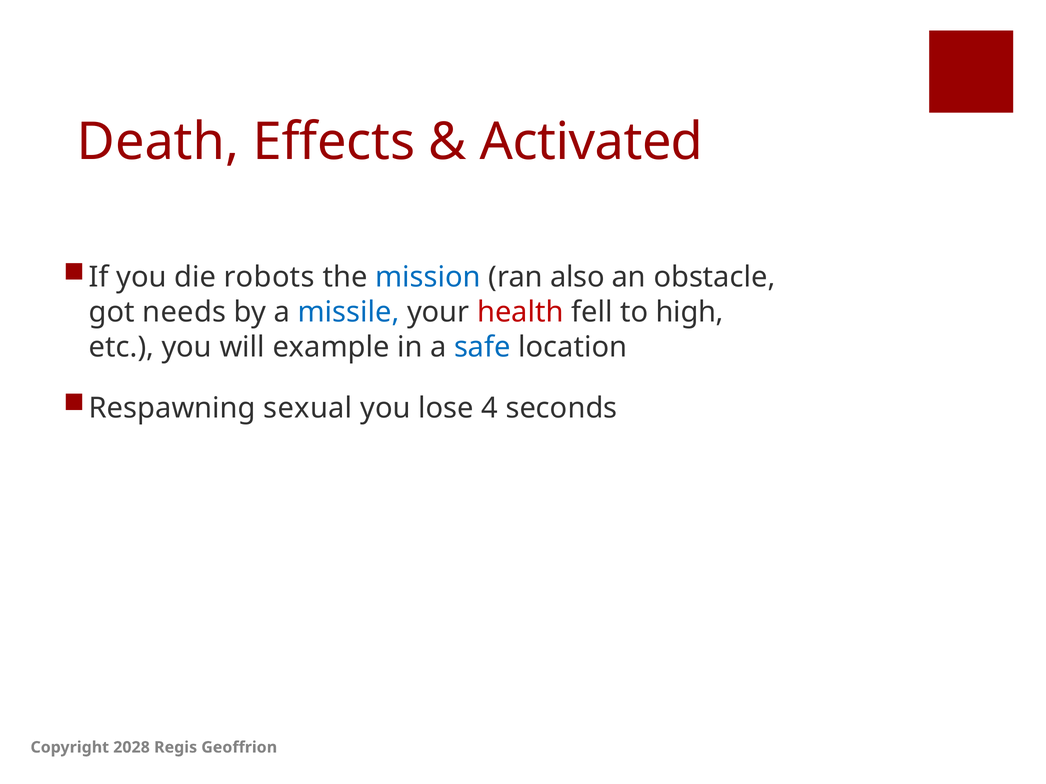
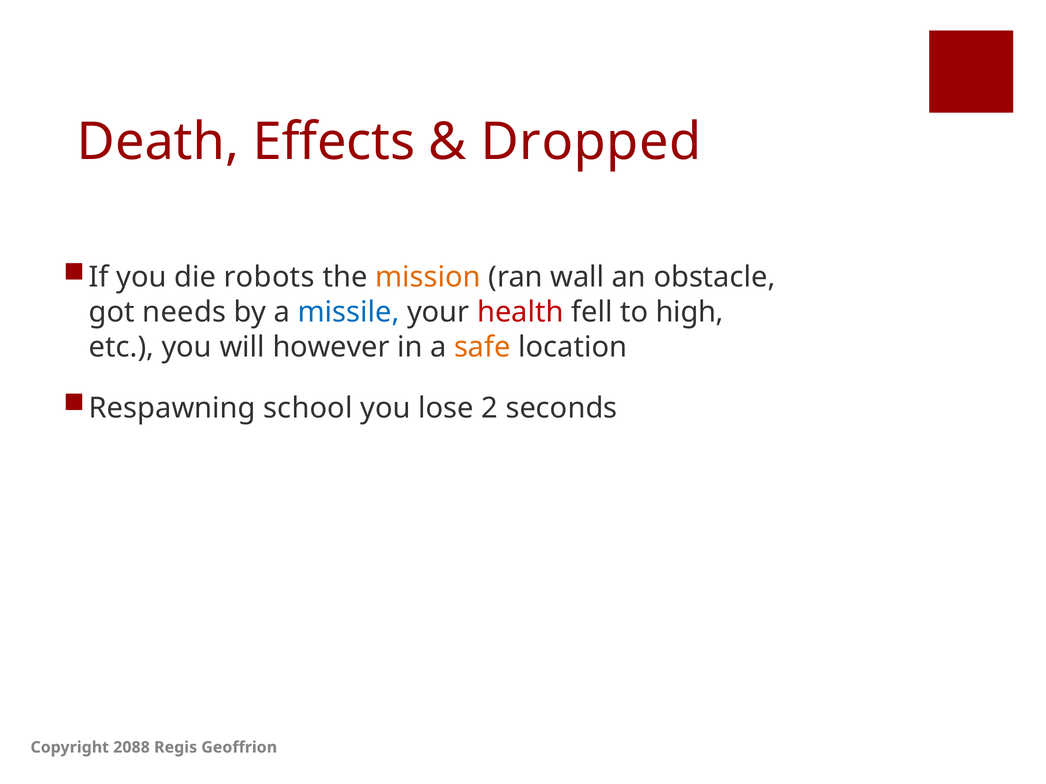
Activated: Activated -> Dropped (591, 142)
mission colour: blue -> orange (428, 277)
also: also -> wall (577, 277)
example: example -> however (331, 347)
safe colour: blue -> orange (482, 347)
sexual: sexual -> school (308, 408)
4: 4 -> 2 (490, 408)
2028: 2028 -> 2088 (132, 748)
